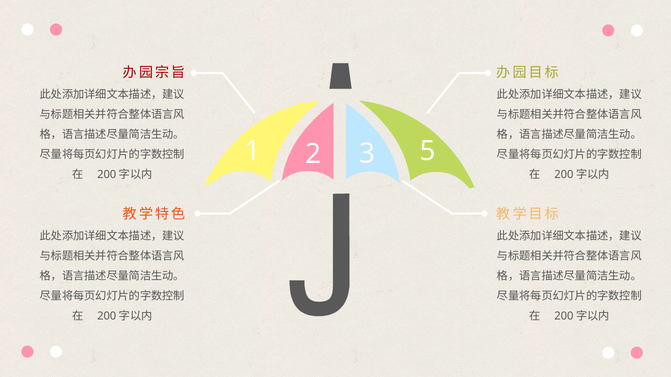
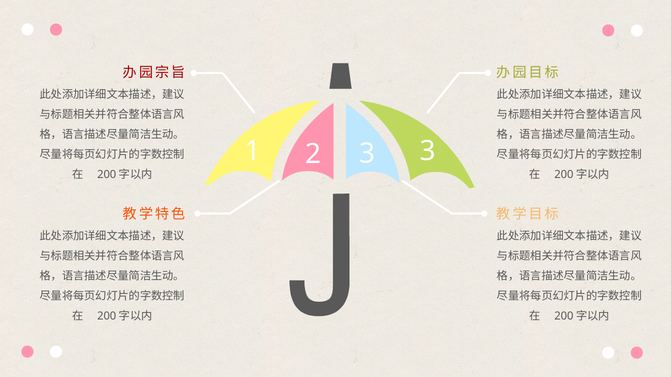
1 5: 5 -> 3 (428, 151)
